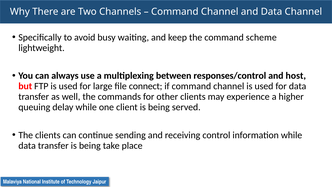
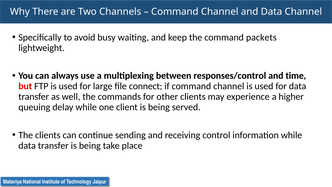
scheme: scheme -> packets (261, 37)
host: host -> time (296, 76)
